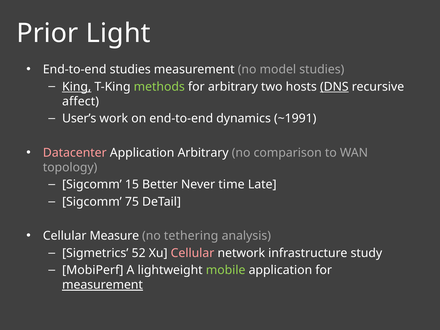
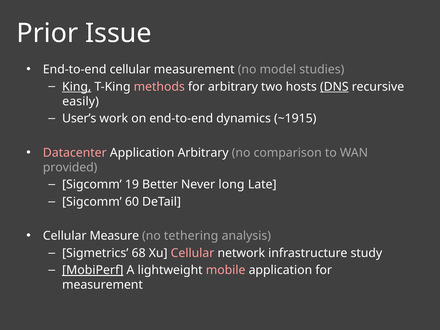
Light: Light -> Issue (118, 33)
End-to-end studies: studies -> cellular (130, 70)
methods colour: light green -> pink (159, 87)
affect: affect -> easily (81, 101)
~1991: ~1991 -> ~1915 (295, 118)
topology: topology -> provided (70, 167)
15: 15 -> 19 (132, 185)
time: time -> long (231, 185)
75: 75 -> 60 (132, 202)
52: 52 -> 68 (139, 253)
MobiPerf underline: none -> present (93, 270)
mobile colour: light green -> pink (226, 270)
measurement underline: present -> none (103, 285)
